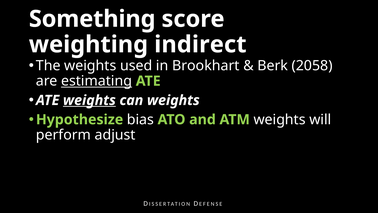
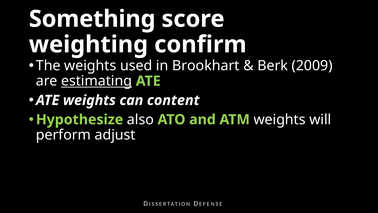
indirect: indirect -> confirm (200, 44)
2058: 2058 -> 2009 (312, 66)
weights underline: present -> none (89, 100)
can weights: weights -> content (173, 100)
bias: bias -> also (140, 119)
